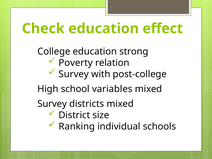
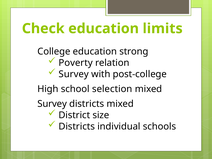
effect: effect -> limits (163, 29)
variables: variables -> selection (112, 89)
Ranking: Ranking -> Districts (77, 126)
